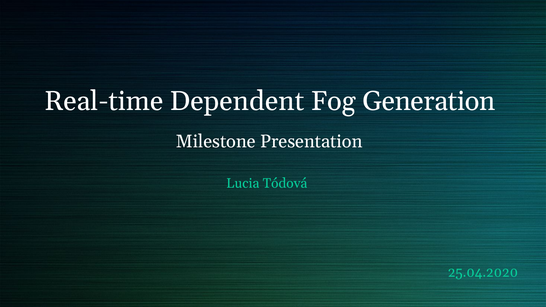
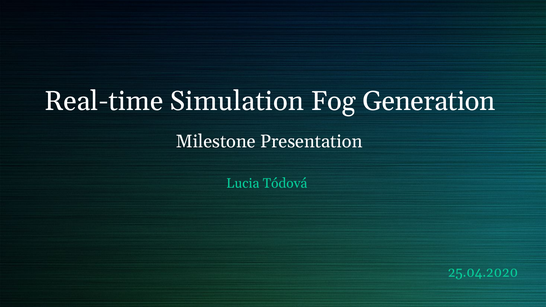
Dependent: Dependent -> Simulation (237, 101)
